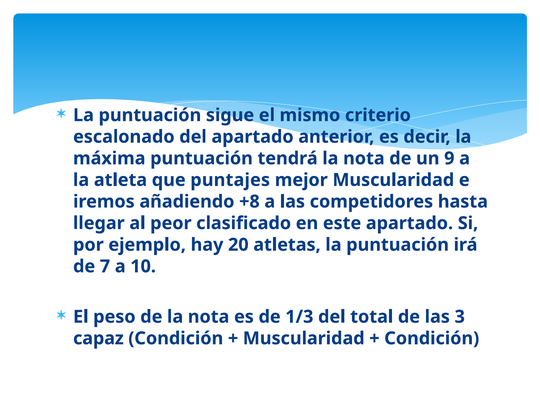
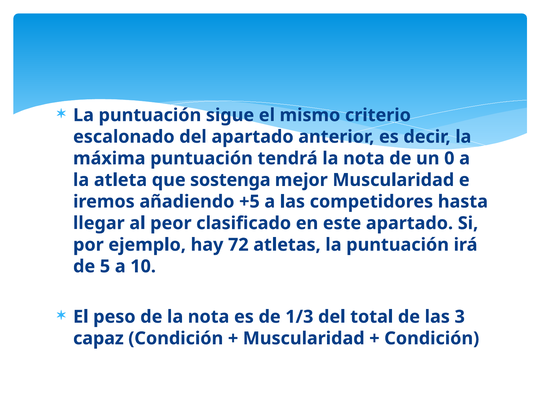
9: 9 -> 0 (449, 158)
puntajes: puntajes -> sostenga (230, 180)
+8: +8 -> +5 (249, 202)
20: 20 -> 72 (238, 245)
7: 7 -> 5 (105, 266)
